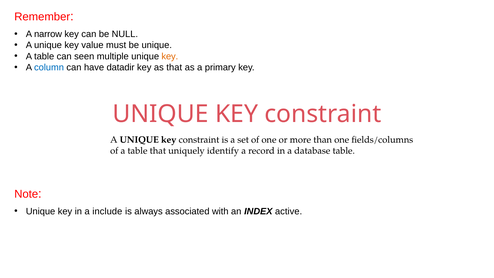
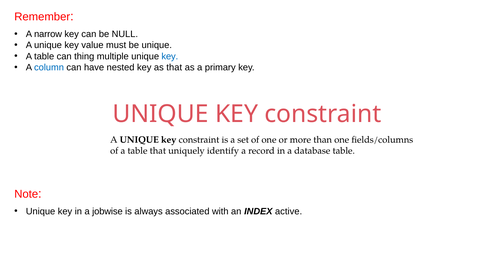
seen: seen -> thing (84, 56)
key colour: orange -> blue (170, 56)
datadir: datadir -> nested (121, 67)
include: include -> jobwise (107, 211)
